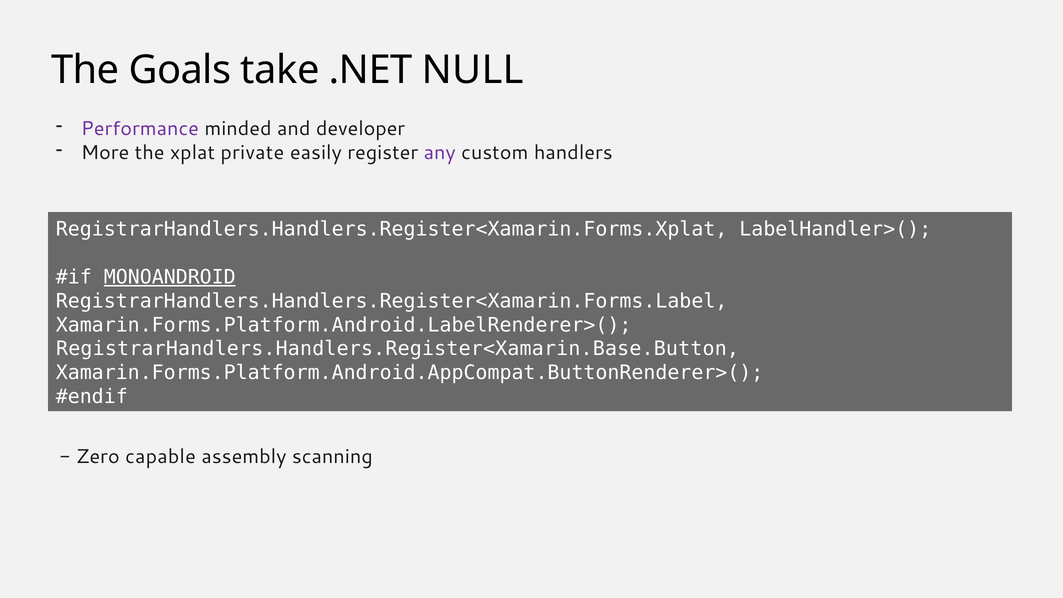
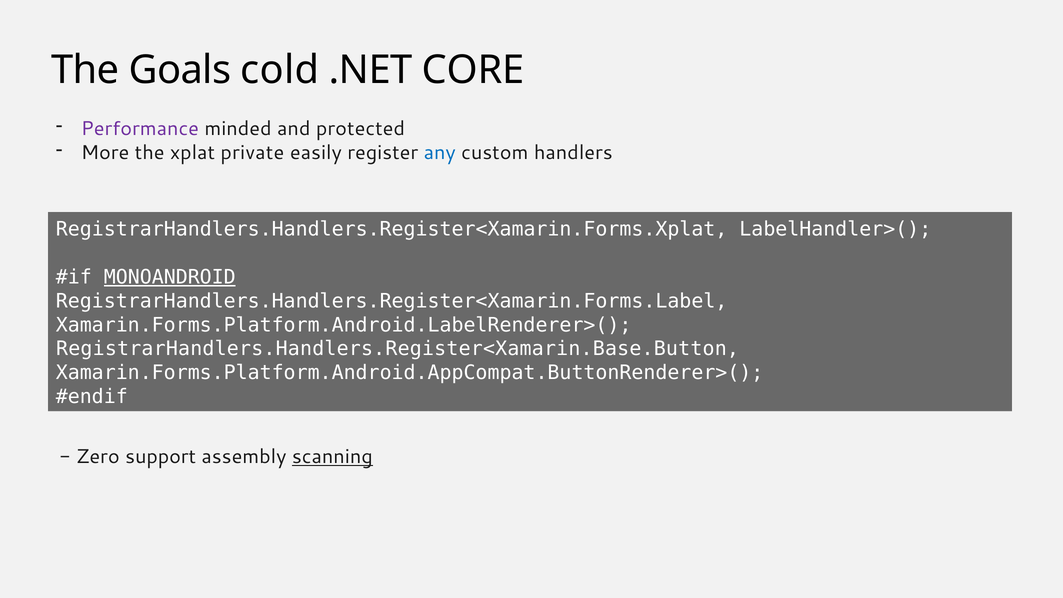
take: take -> cold (280, 70)
NULL: NULL -> CORE (473, 70)
developer: developer -> protected (360, 129)
any colour: purple -> blue (440, 153)
capable: capable -> support (161, 457)
scanning underline: none -> present (332, 457)
